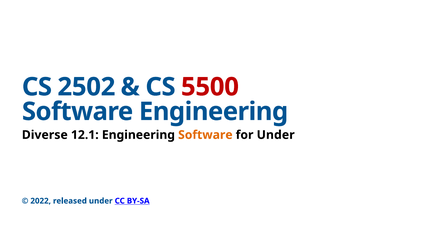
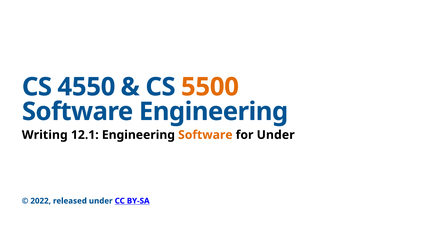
2502: 2502 -> 4550 (86, 87)
5500 colour: red -> orange (210, 87)
Diverse: Diverse -> Writing (45, 135)
